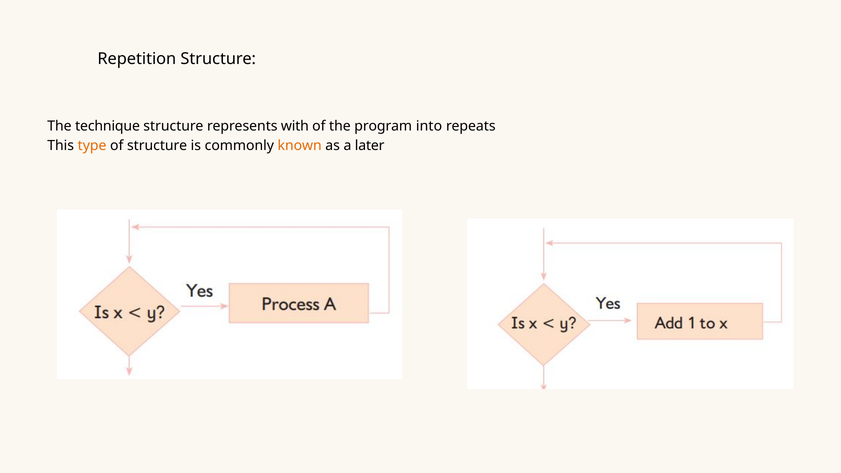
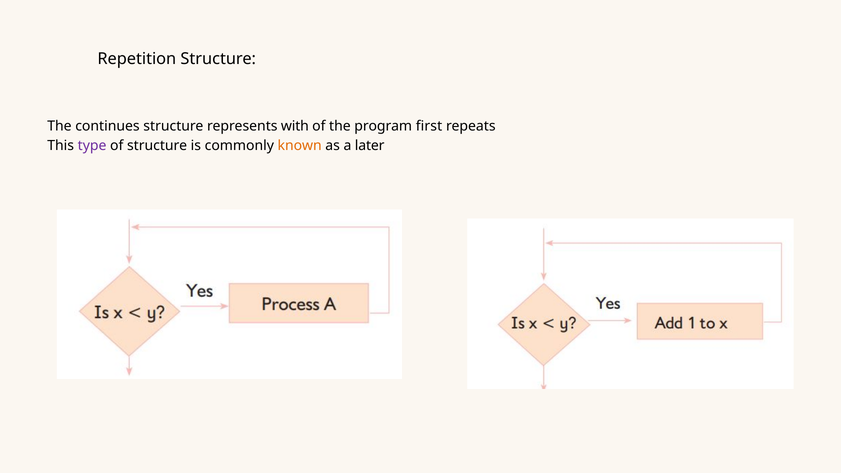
technique: technique -> continues (107, 126)
into: into -> first (429, 126)
type colour: orange -> purple (92, 146)
